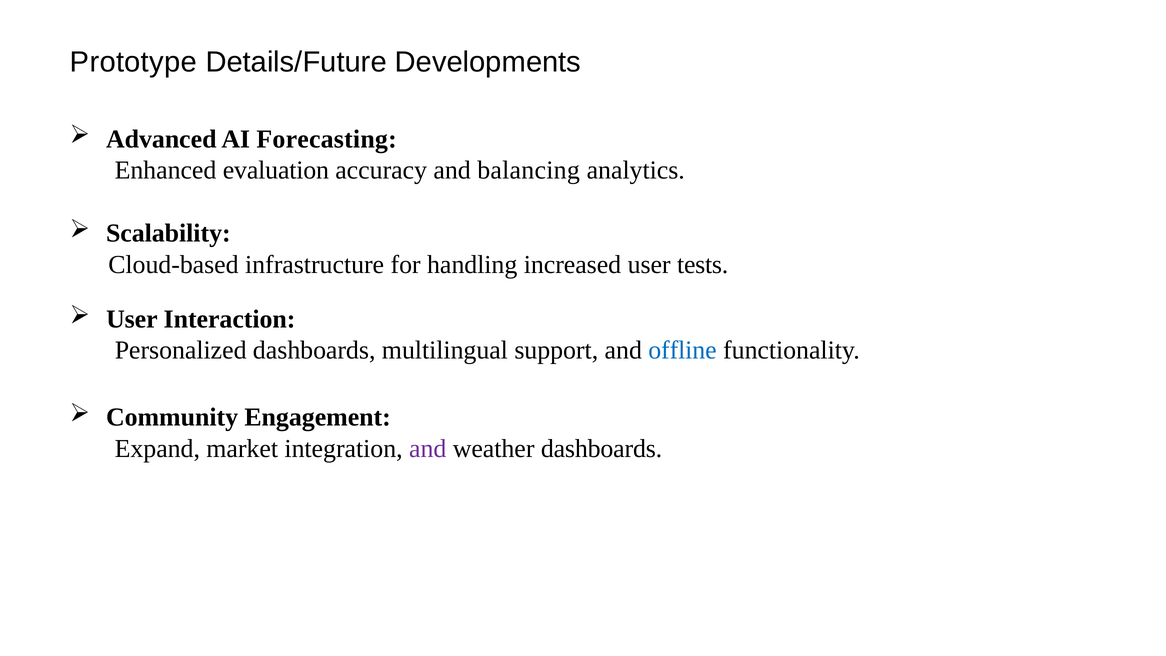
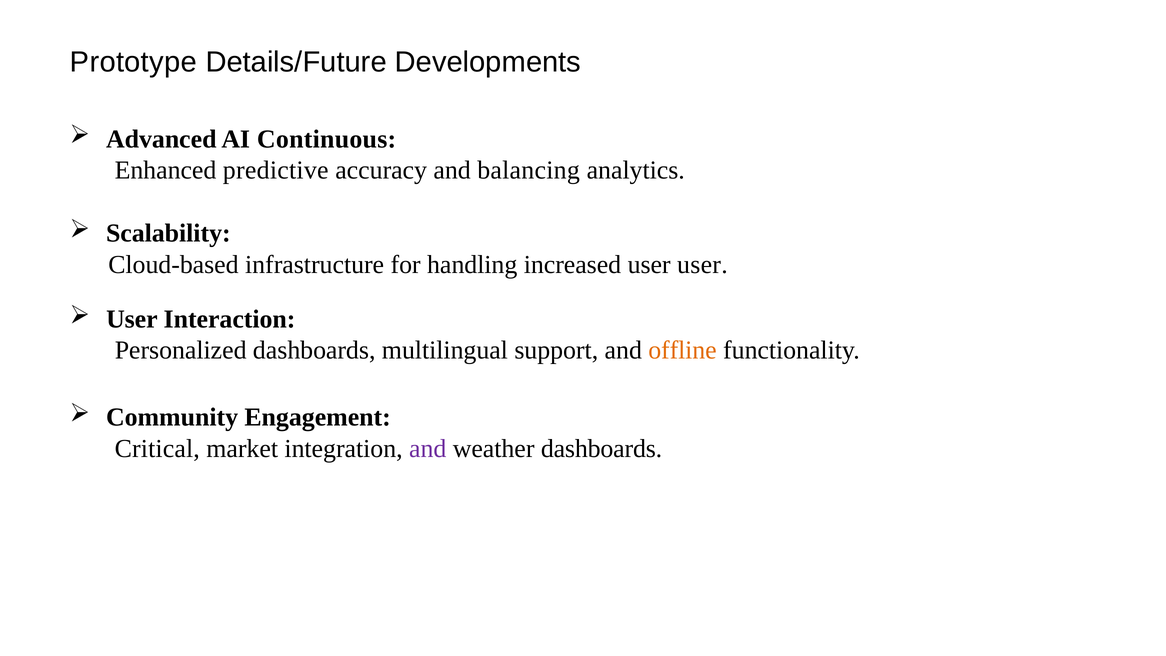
Forecasting: Forecasting -> Continuous (327, 139)
evaluation: evaluation -> predictive (276, 170)
user tests: tests -> user (702, 264)
offline colour: blue -> orange (682, 350)
Expand: Expand -> Critical (157, 448)
